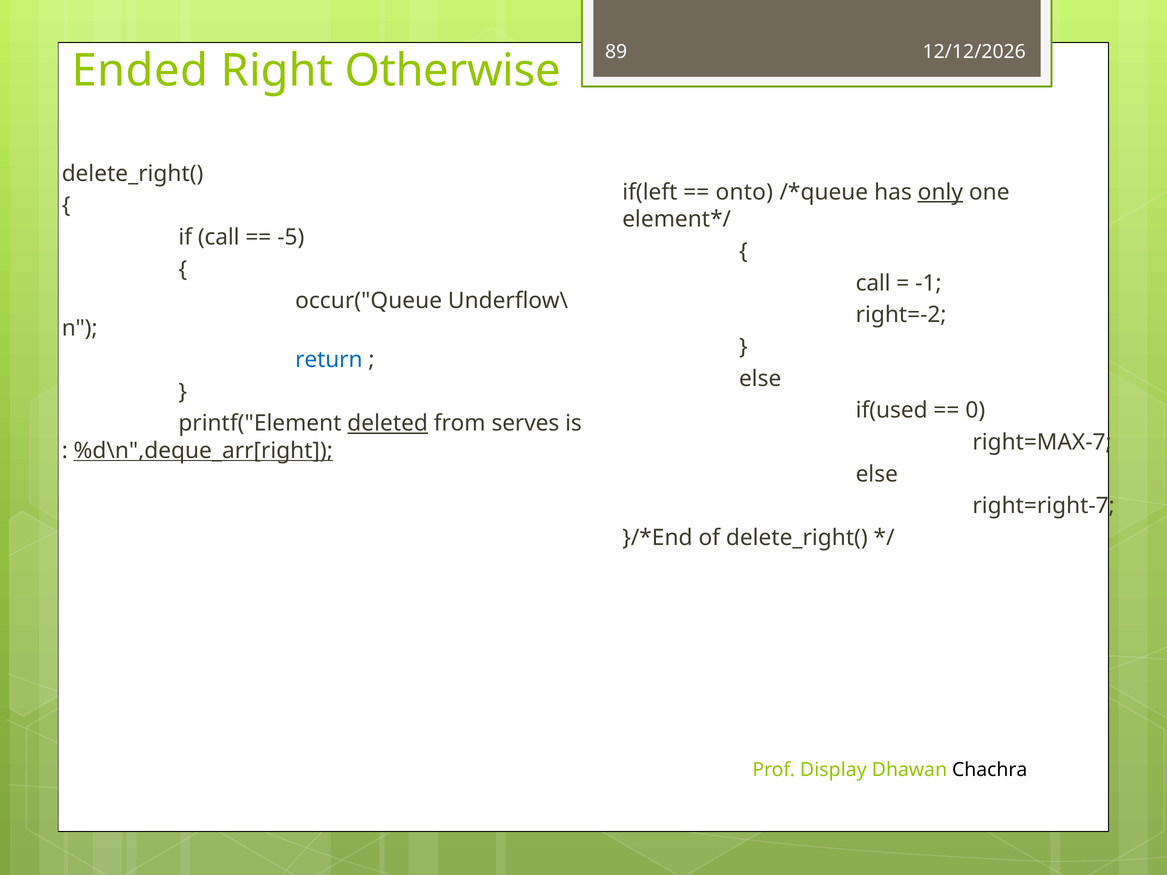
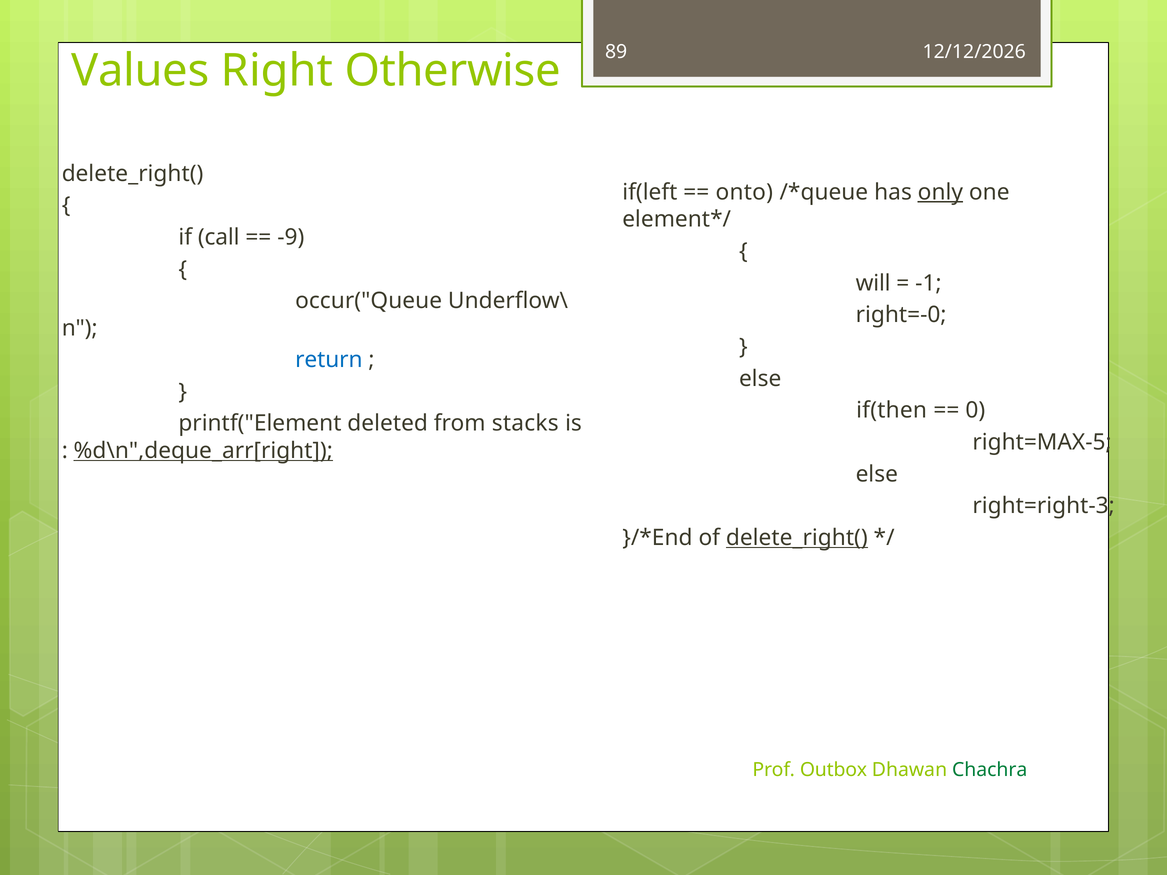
Ended: Ended -> Values (140, 71)
-5: -5 -> -9 (291, 237)
call: call -> will (873, 283)
right=-2: right=-2 -> right=-0 (901, 315)
if(used: if(used -> if(then (892, 411)
deleted underline: present -> none (388, 424)
serves: serves -> stacks (525, 424)
right=MAX-7: right=MAX-7 -> right=MAX-5 (1042, 442)
right=right-7: right=right-7 -> right=right-3 (1044, 506)
delete_right( underline: none -> present (797, 538)
Display: Display -> Outbox (833, 770)
Chachra colour: black -> green (990, 770)
